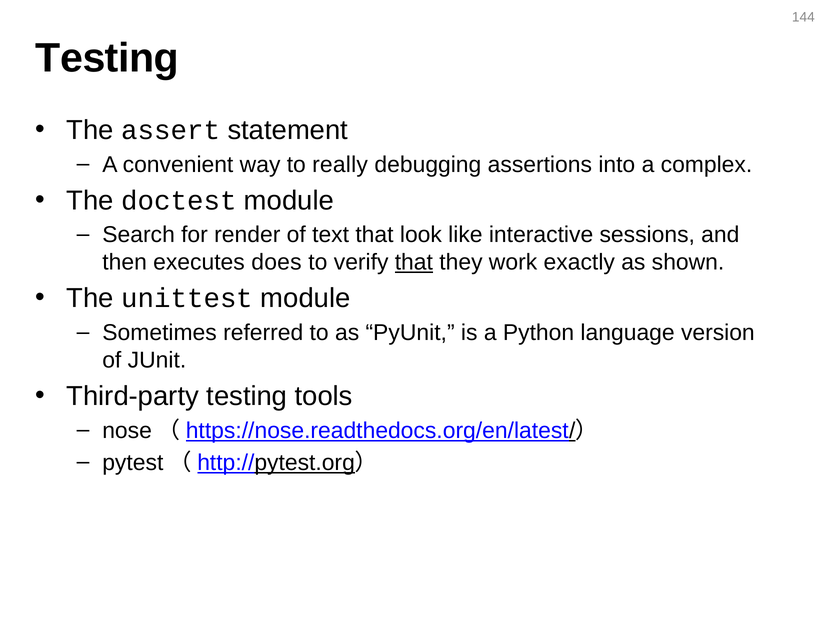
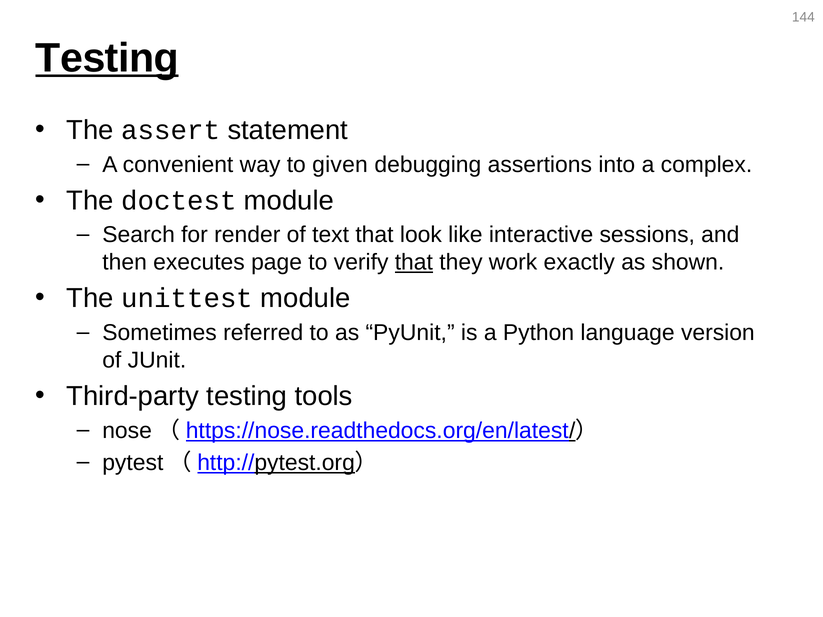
Testing underline: none -> present (107, 58)
really: really -> given (340, 165)
does: does -> page (277, 262)
